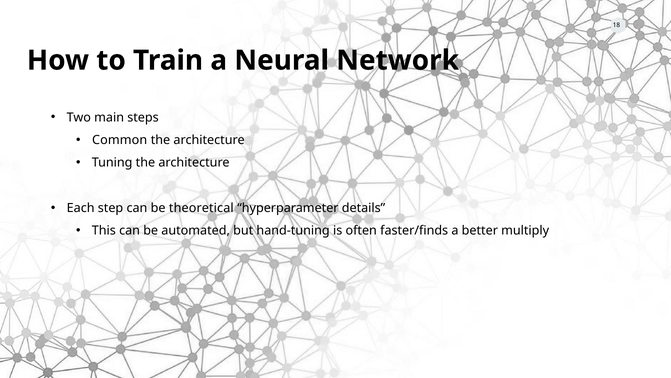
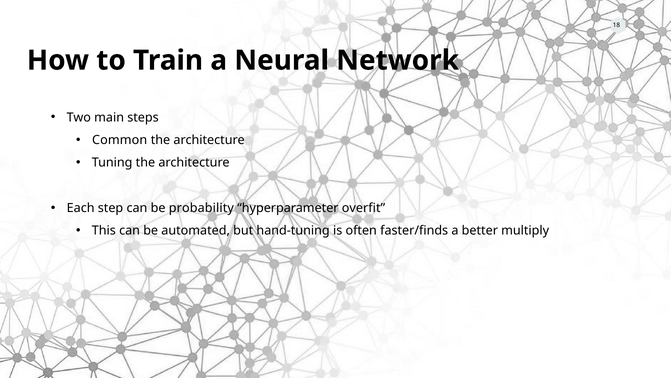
theoretical: theoretical -> probability (201, 208)
details: details -> overfit (363, 208)
